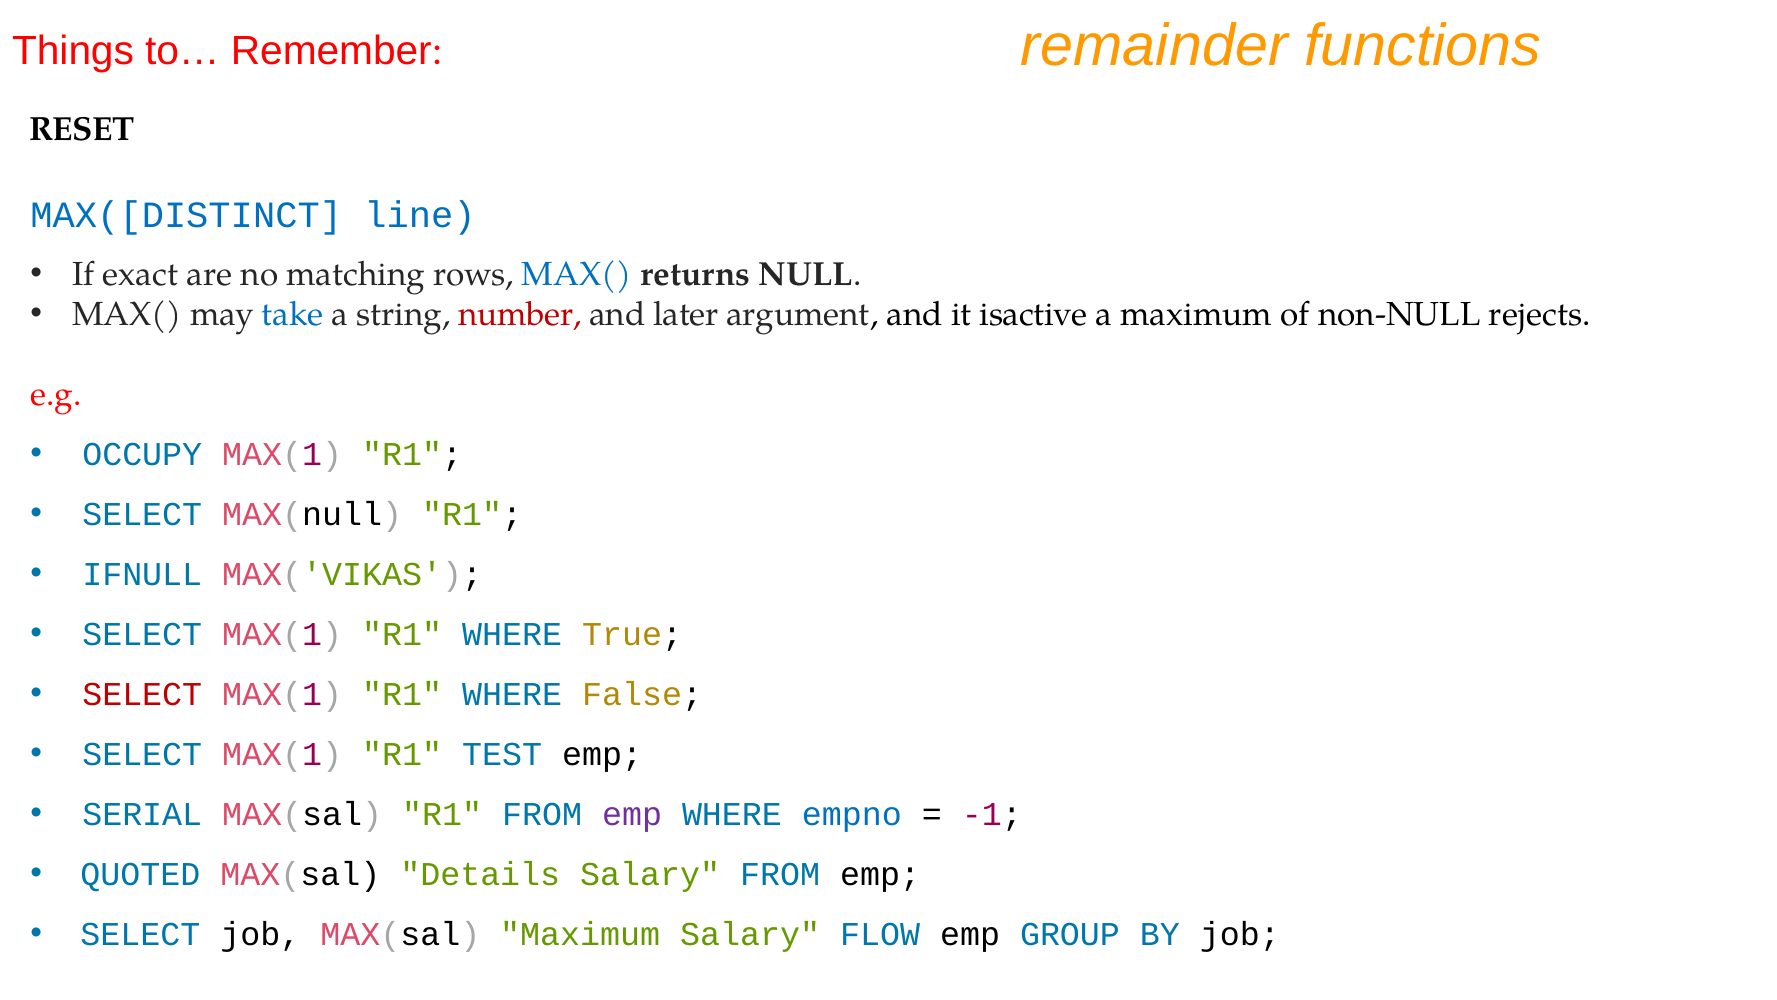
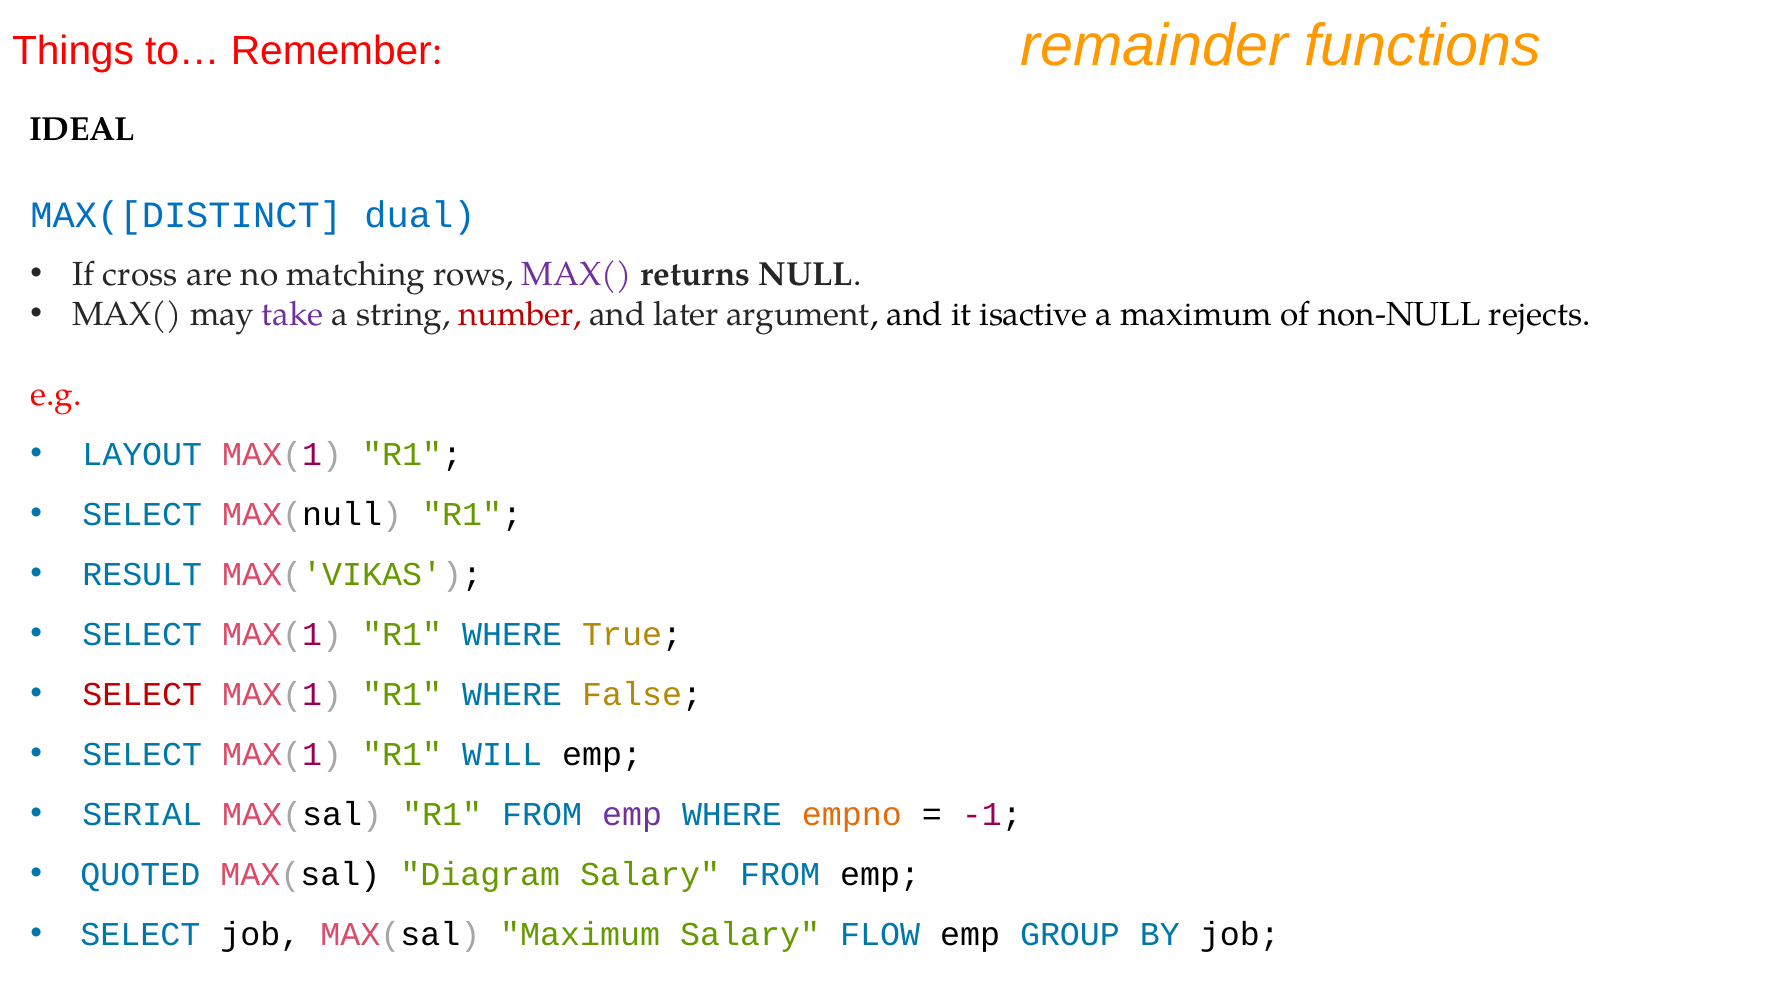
RESET: RESET -> IDEAL (82, 130)
line: line -> dual (420, 215)
exact: exact -> cross (140, 275)
MAX( colour: blue -> purple (577, 275)
take colour: blue -> purple (293, 315)
OCCUPY: OCCUPY -> LAYOUT (142, 455)
IFNULL: IFNULL -> RESULT (142, 575)
TEST: TEST -> WILL (502, 754)
empno colour: blue -> orange (852, 814)
Details: Details -> Diagram (480, 874)
